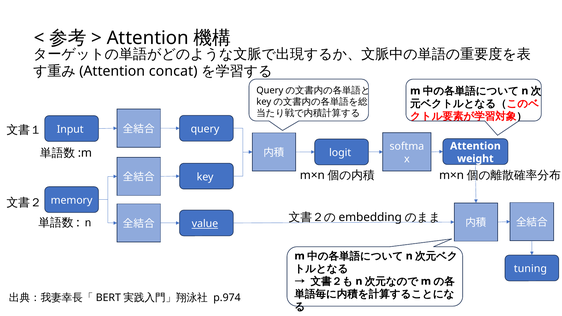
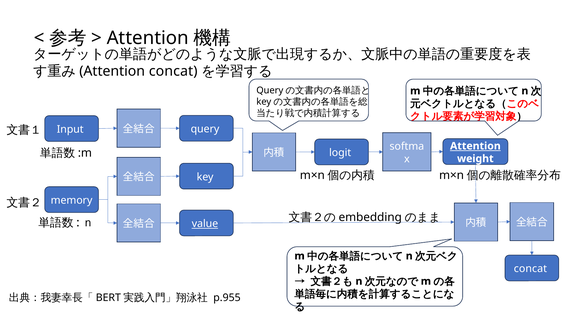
Attention underline: none -> present (475, 146)
tuning: tuning -> concat (530, 269)
p.974: p.974 -> p.955 (227, 298)
